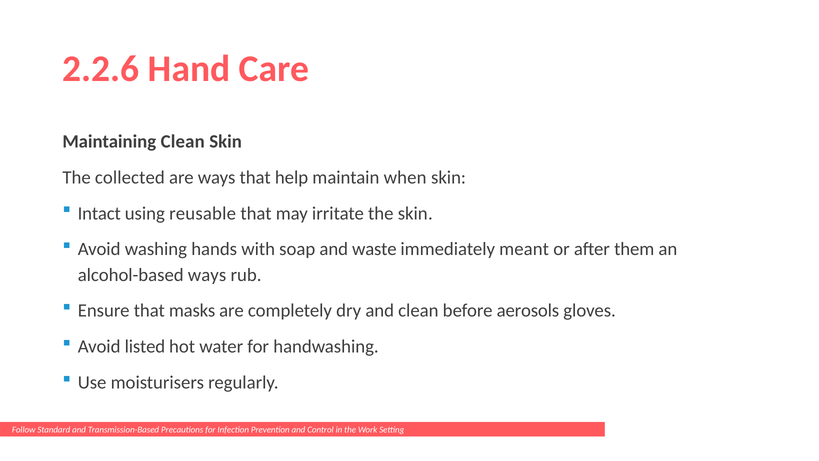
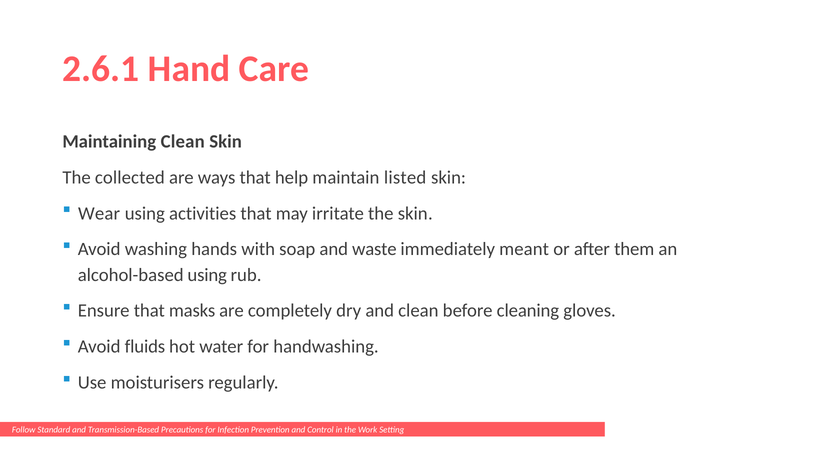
2.2.6: 2.2.6 -> 2.6.1 (101, 69)
when: when -> listed (405, 177)
Intact: Intact -> Wear (99, 213)
reusable: reusable -> activities (203, 213)
alcohol-based ways: ways -> using (207, 275)
aerosols: aerosols -> cleaning (528, 311)
listed: listed -> fluids (145, 346)
